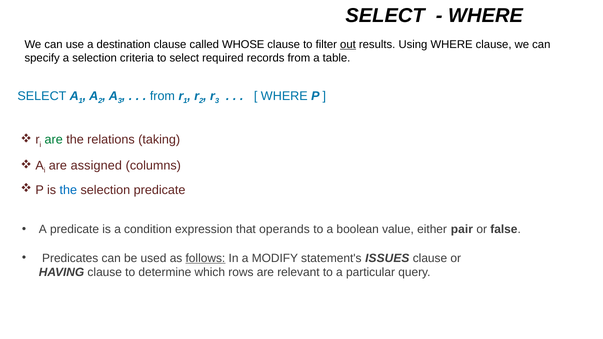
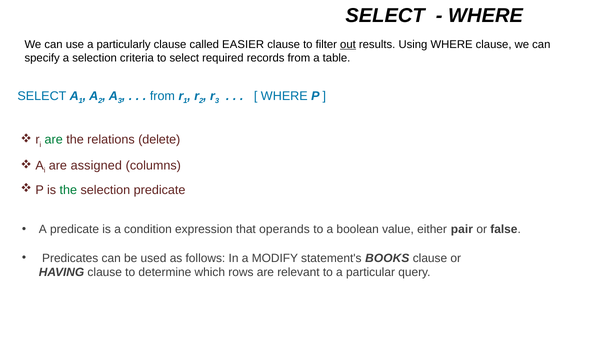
destination: destination -> particularly (124, 45)
WHOSE: WHOSE -> EASIER (243, 45)
taking: taking -> delete (159, 140)
the colour: blue -> green (68, 190)
follows underline: present -> none (205, 258)
ISSUES: ISSUES -> BOOKS (387, 258)
